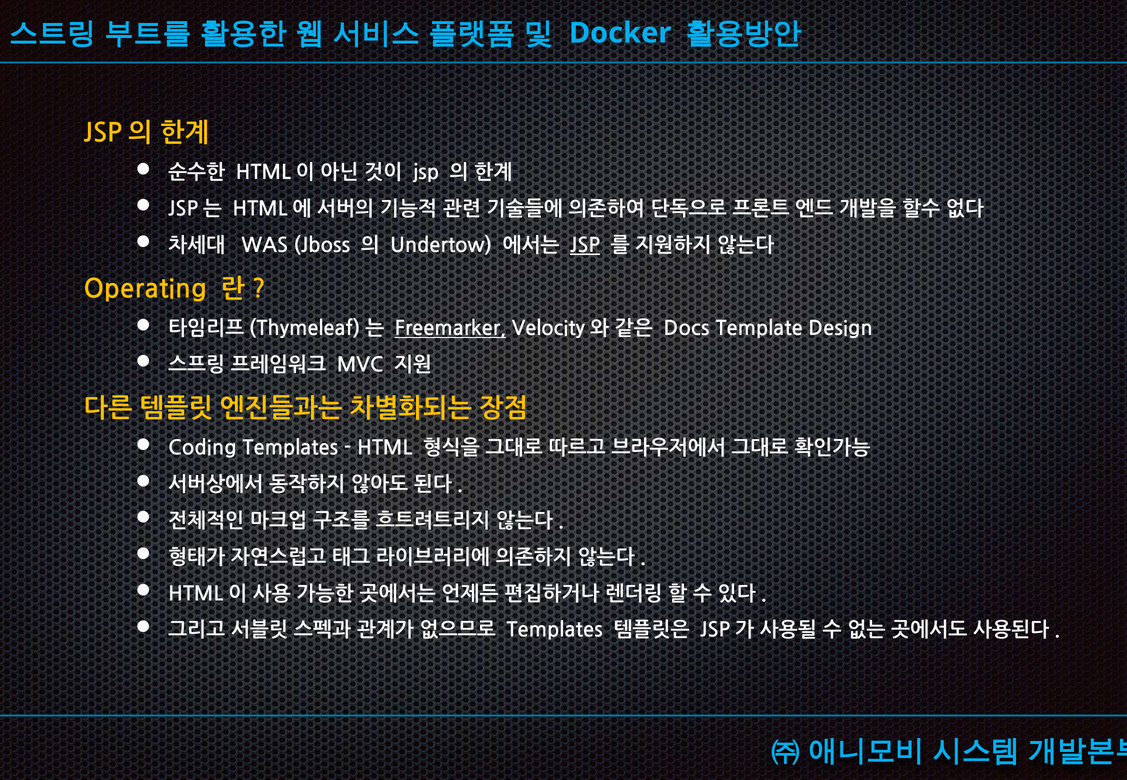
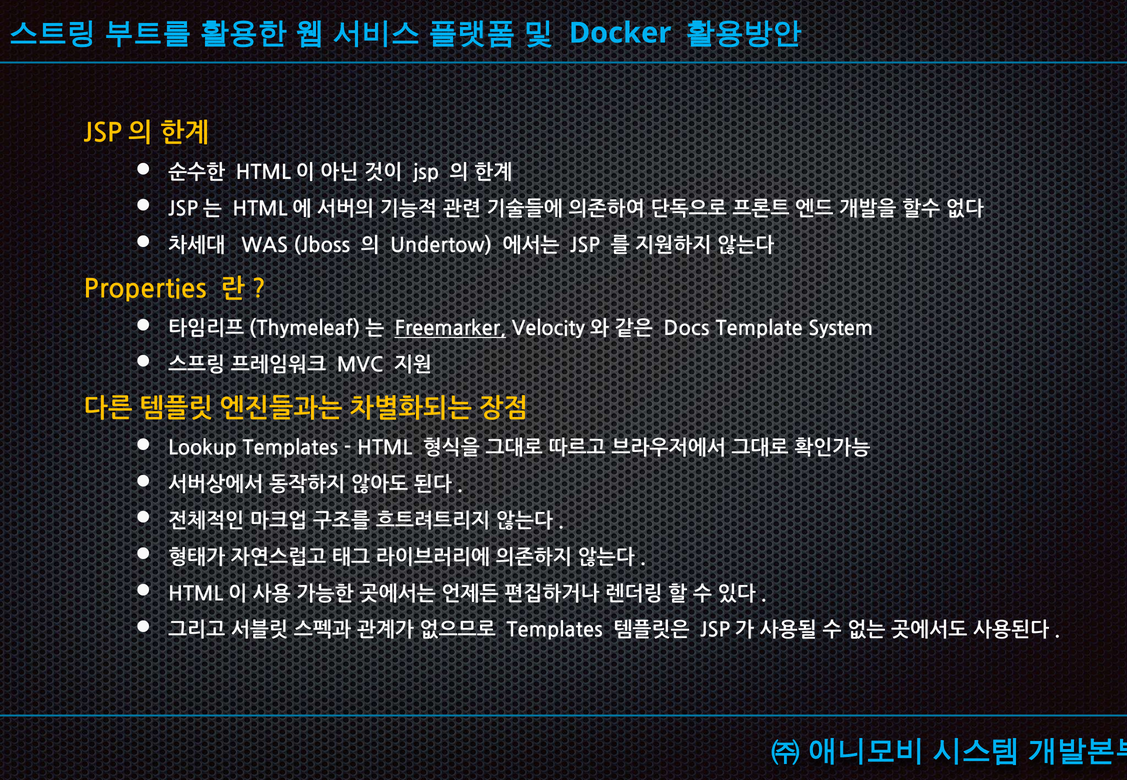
JSP underline: present -> none (585, 246)
Operating: Operating -> Properties (145, 289)
Design: Design -> System (841, 329)
Coding: Coding -> Lookup (203, 448)
